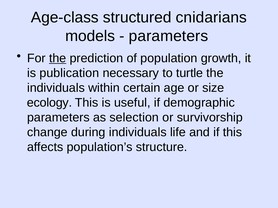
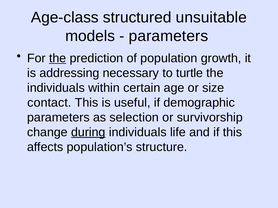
cnidarians: cnidarians -> unsuitable (211, 18)
publication: publication -> addressing (69, 73)
ecology: ecology -> contact (49, 103)
during underline: none -> present (88, 132)
